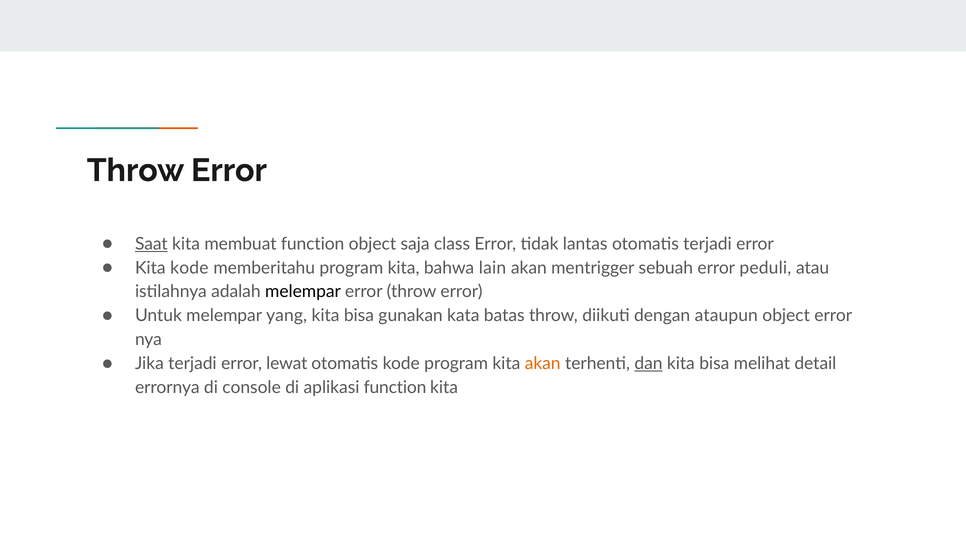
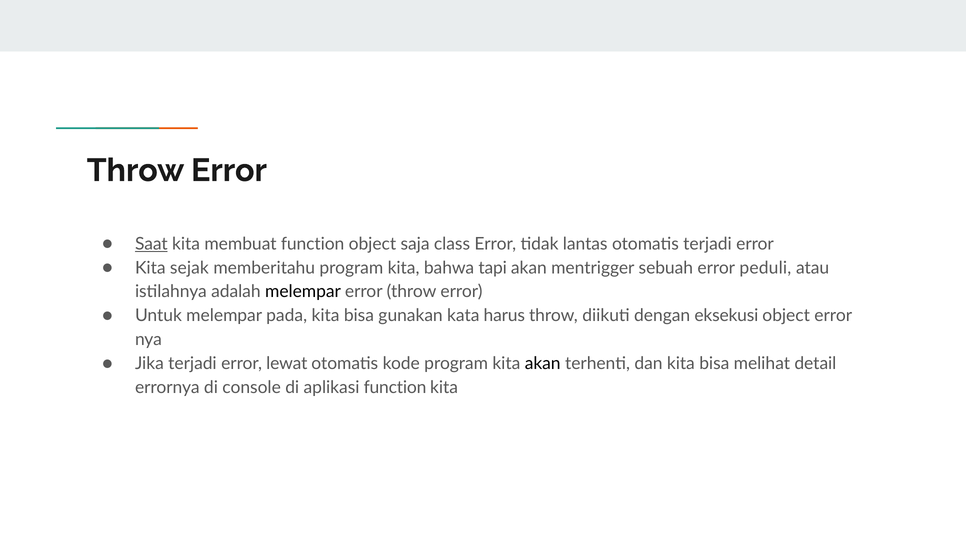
Kita kode: kode -> sejak (189, 268)
lain: lain -> tapi (493, 268)
yang: yang -> pada (287, 316)
batas: batas -> harus (504, 316)
ataupun: ataupun -> eksekusi (726, 316)
akan colour: orange -> black (543, 364)
dan underline: present -> none (648, 364)
